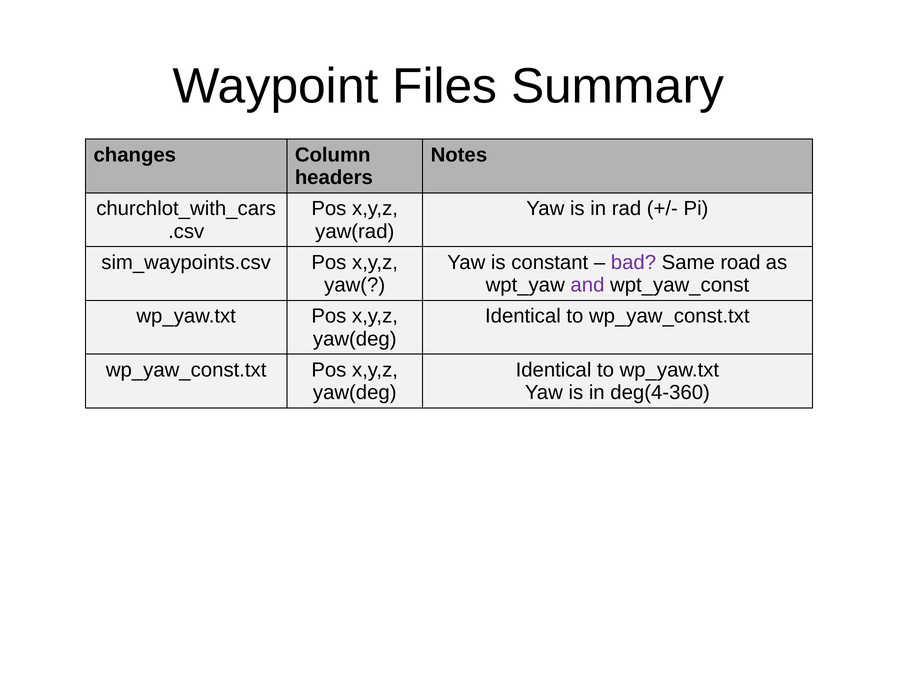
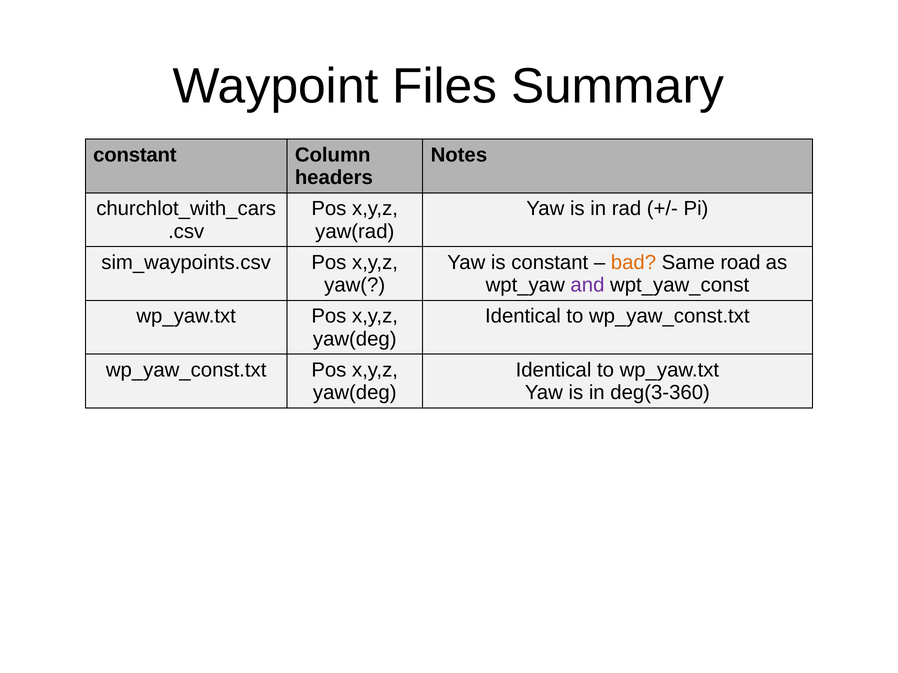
changes: changes -> constant (135, 155)
bad colour: purple -> orange (633, 263)
deg(4-360: deg(4-360 -> deg(3-360 (660, 393)
